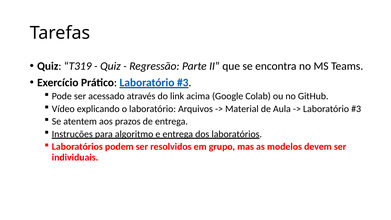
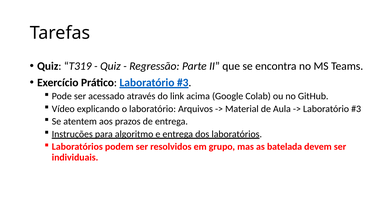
modelos: modelos -> batelada (285, 147)
